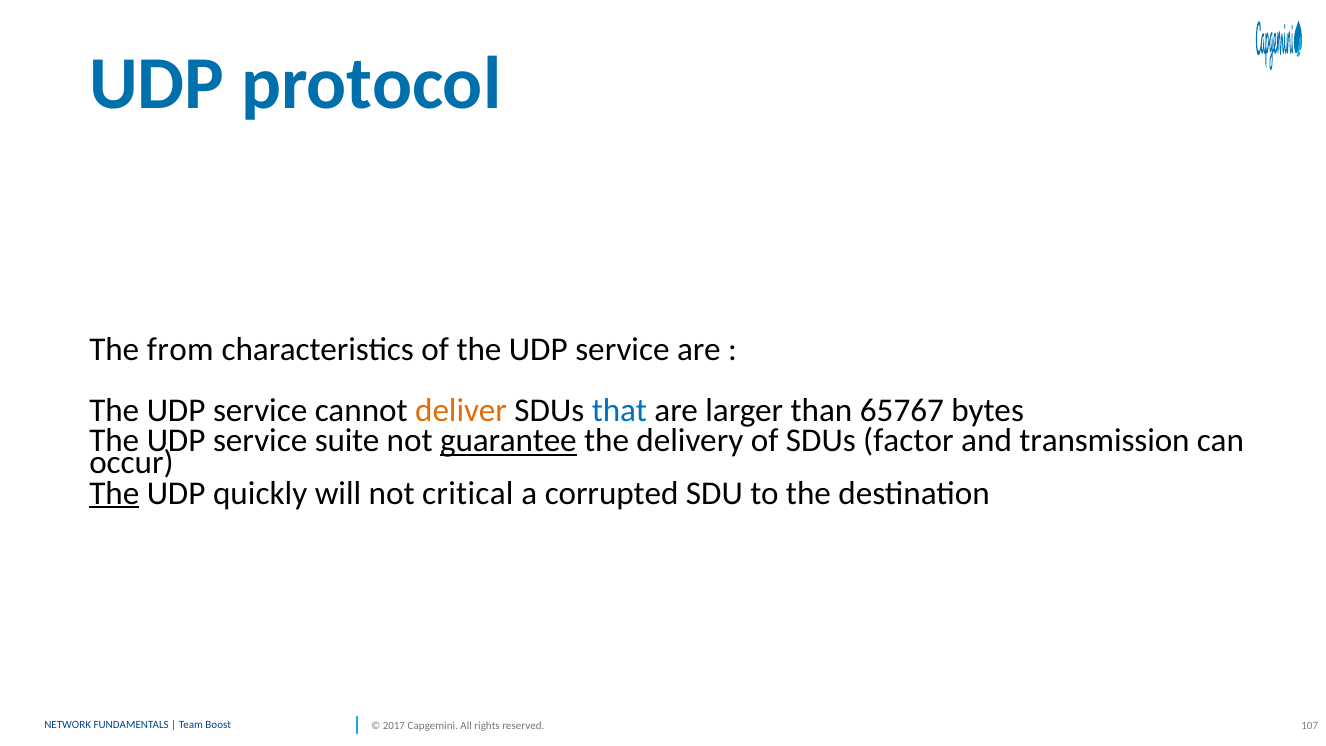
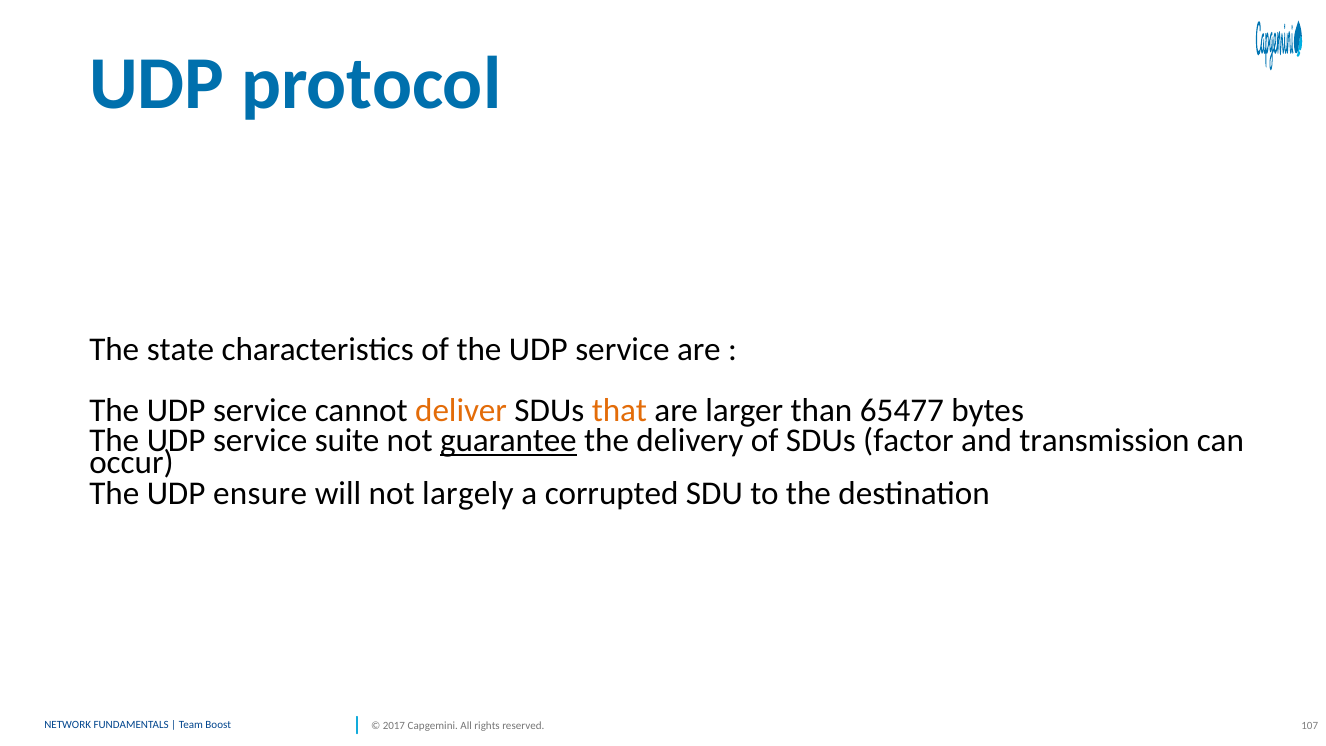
from: from -> state (180, 349)
that colour: blue -> orange (619, 410)
65767: 65767 -> 65477 (902, 410)
The underline: present -> none (114, 493)
quickly: quickly -> ensure (260, 493)
critical: critical -> largely (468, 493)
